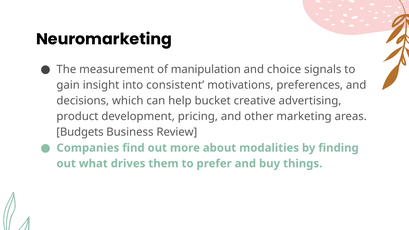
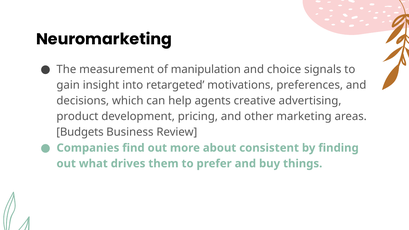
consistent: consistent -> retargeted (175, 85)
bucket: bucket -> agents (213, 101)
modalities: modalities -> consistent (269, 148)
